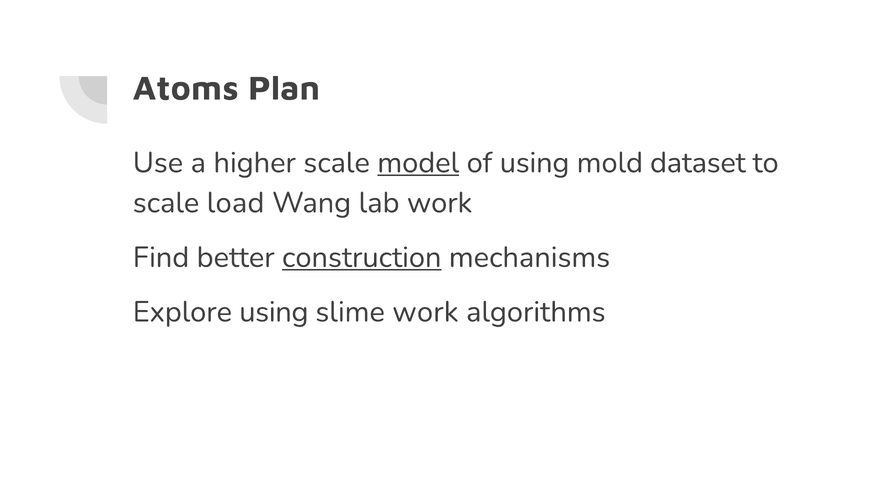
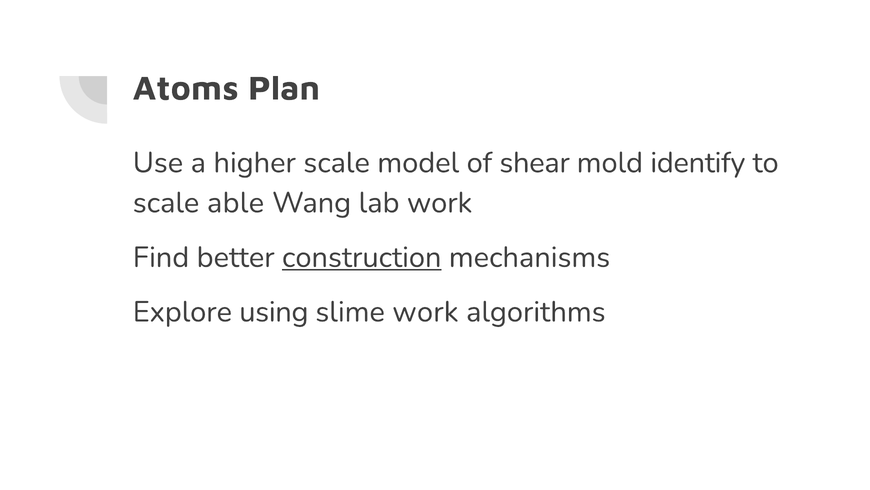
model underline: present -> none (418, 162)
of using: using -> shear (535, 162)
dataset: dataset -> identify (698, 162)
load: load -> able (236, 202)
